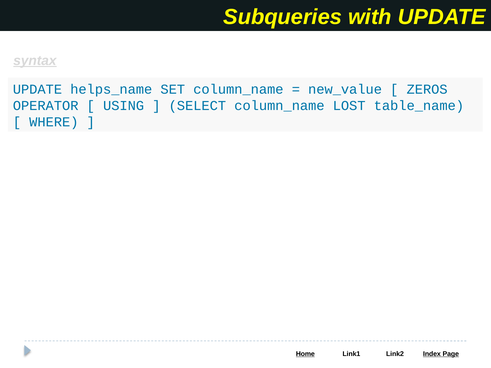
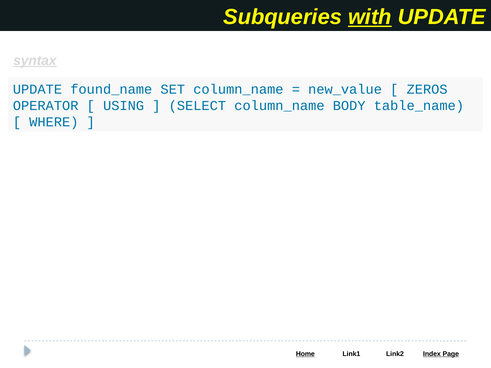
with underline: none -> present (370, 17)
helps_name: helps_name -> found_name (111, 89)
LOST: LOST -> BODY (349, 106)
